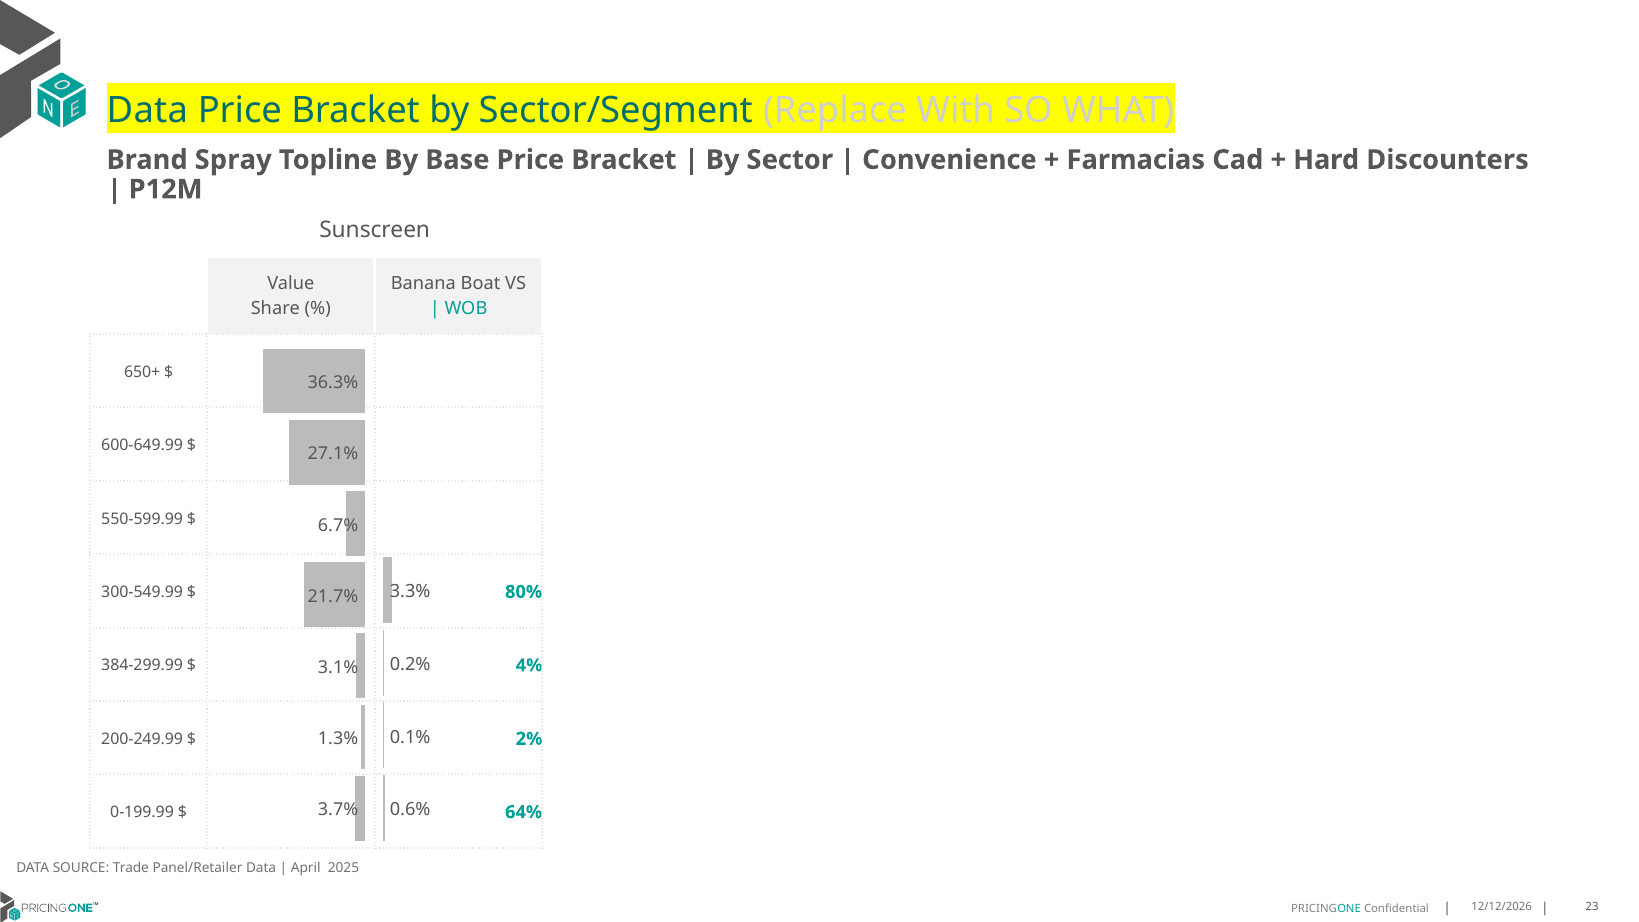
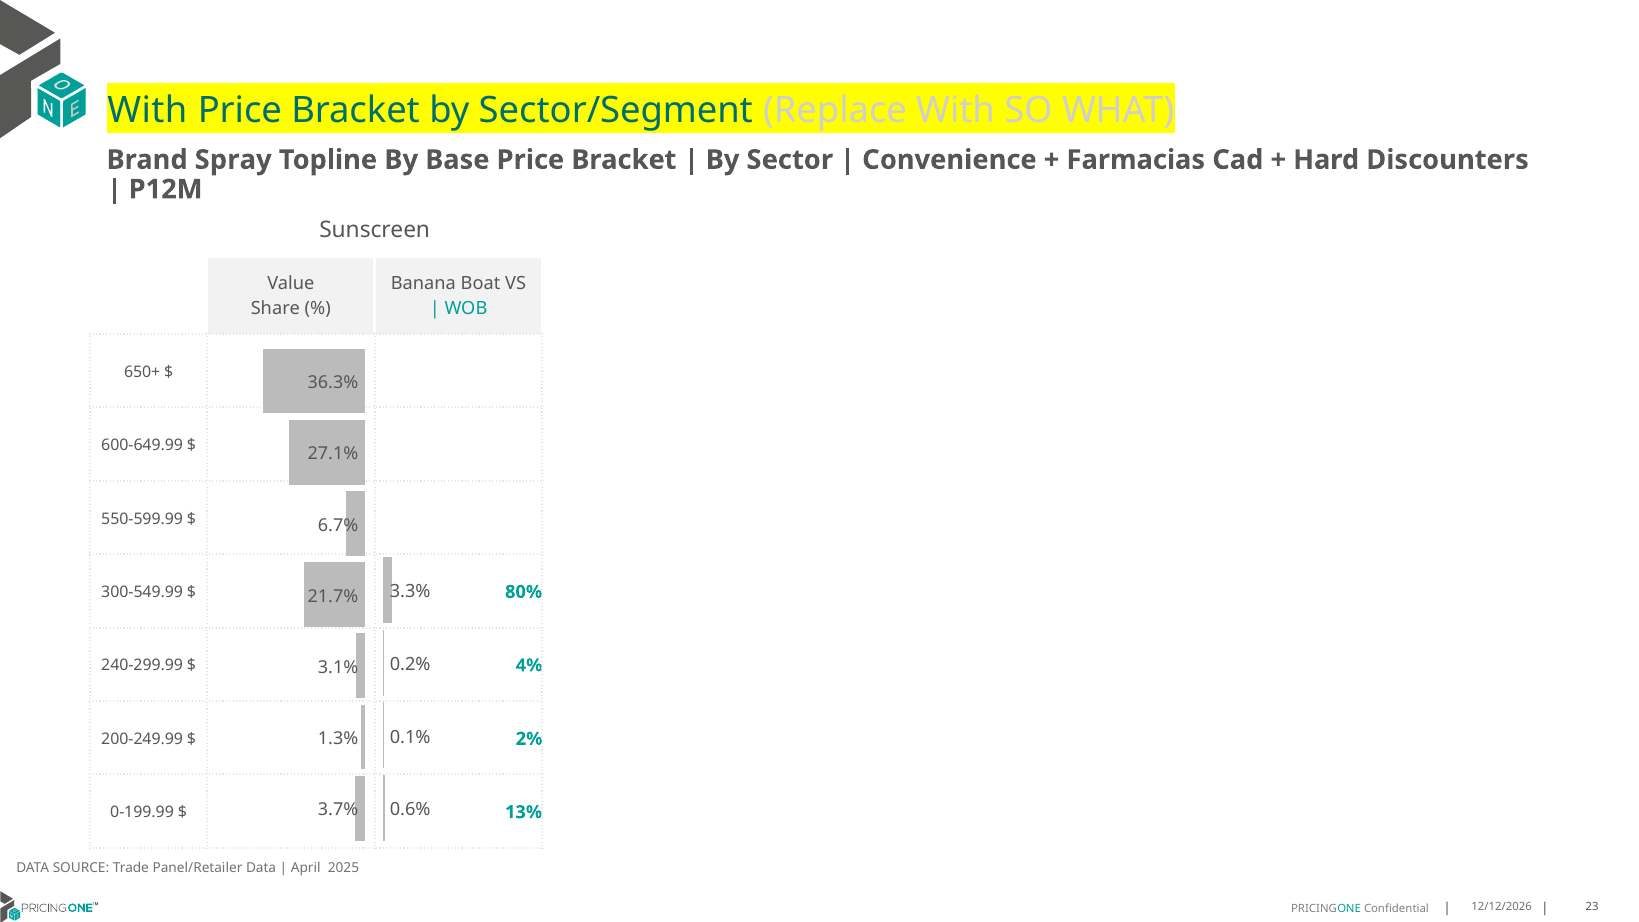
Data: Data -> With (147, 110)
384-299.99: 384-299.99 -> 240-299.99 (142, 666)
64%: 64% -> 13% (524, 812)
